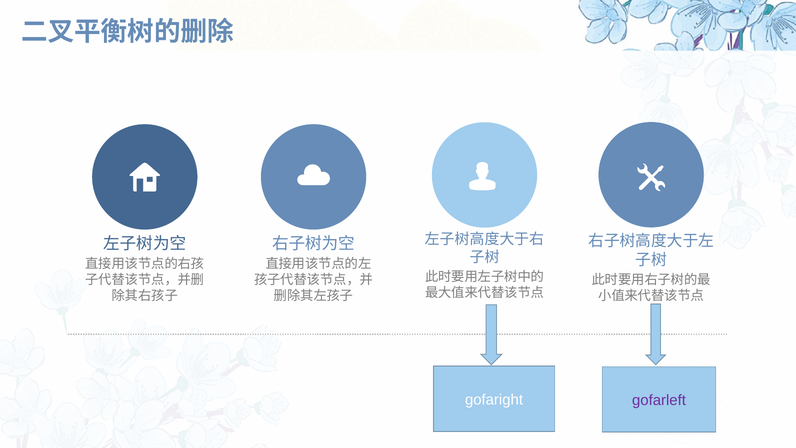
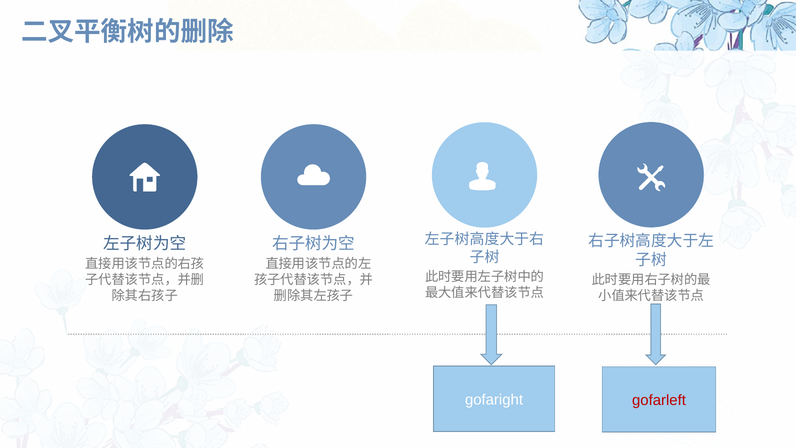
gofarleft colour: purple -> red (659, 400)
